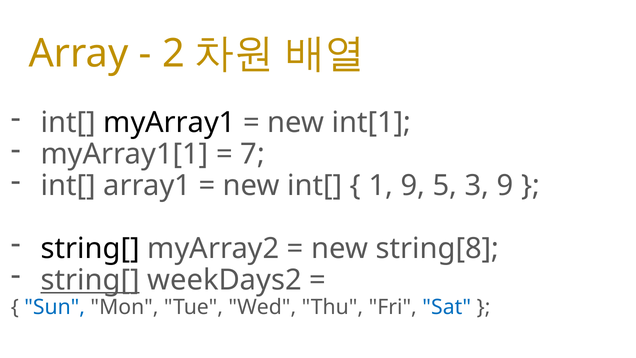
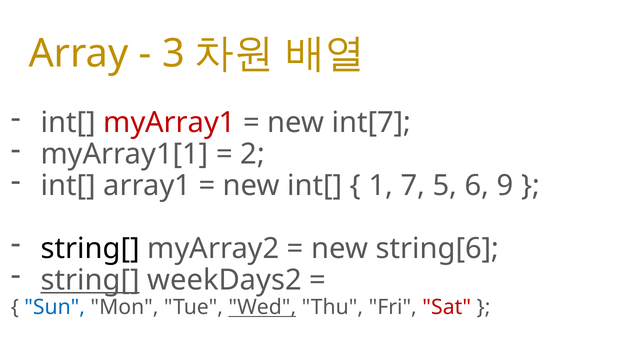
2: 2 -> 3 (173, 53)
myArray1 colour: black -> red (169, 123)
int[1: int[1 -> int[7 (371, 123)
7: 7 -> 2 (253, 154)
1 9: 9 -> 7 (413, 186)
3: 3 -> 6 (477, 186)
string[8: string[8 -> string[6 (437, 248)
Wed underline: none -> present (262, 307)
Sat colour: blue -> red (447, 307)
